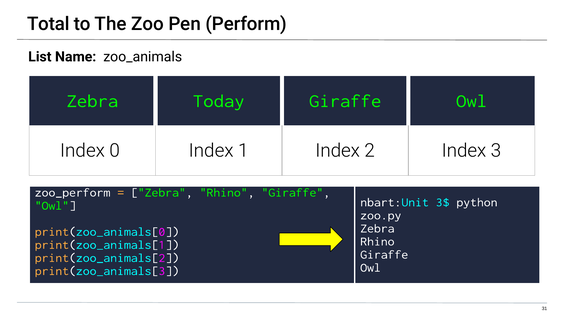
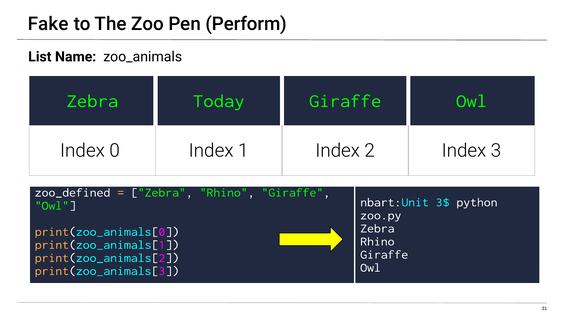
Total: Total -> Fake (48, 24)
zoo_perform: zoo_perform -> zoo_defined (73, 193)
